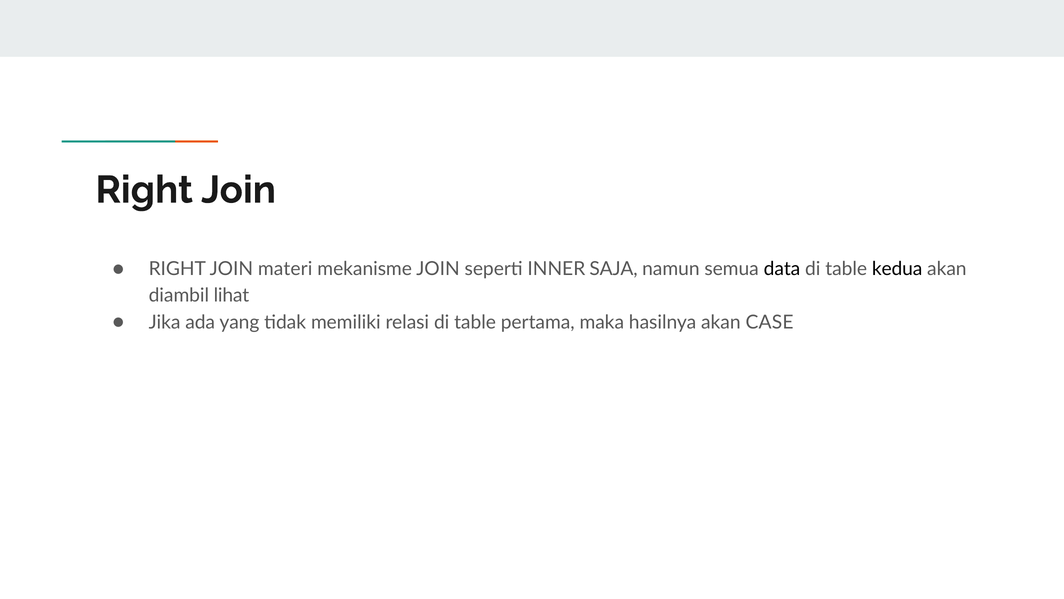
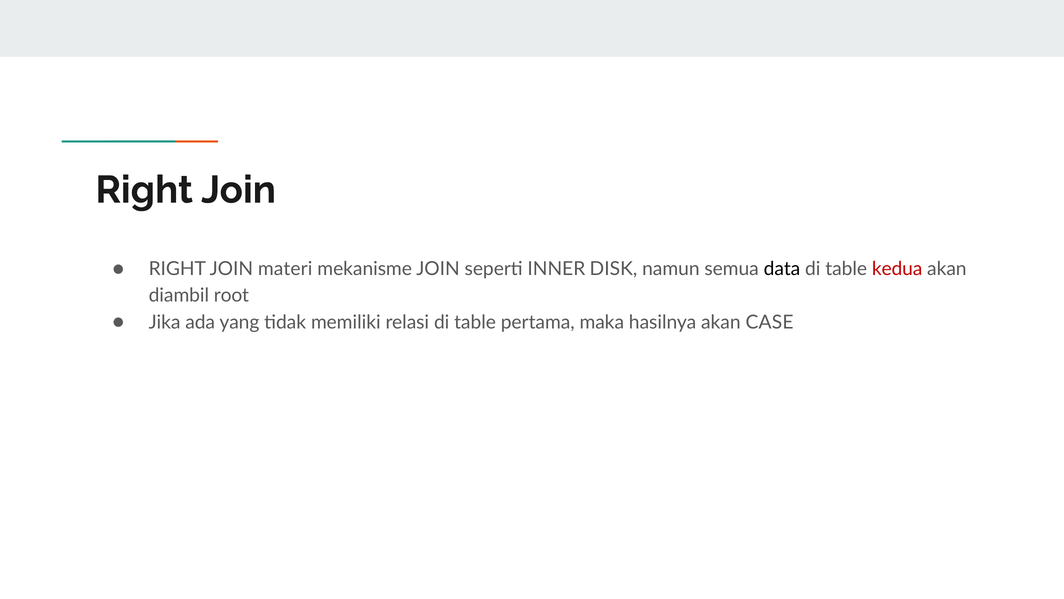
SAJA: SAJA -> DISK (613, 269)
kedua colour: black -> red (897, 269)
lihat: lihat -> root (231, 295)
